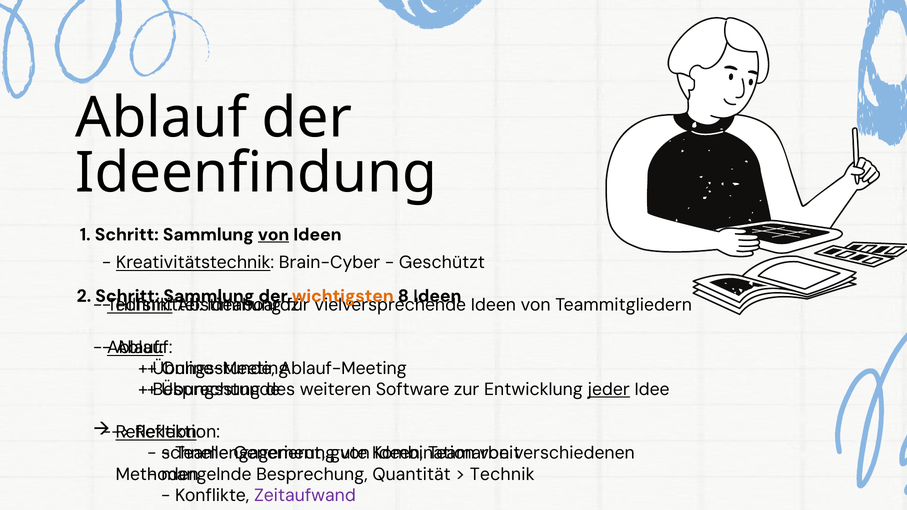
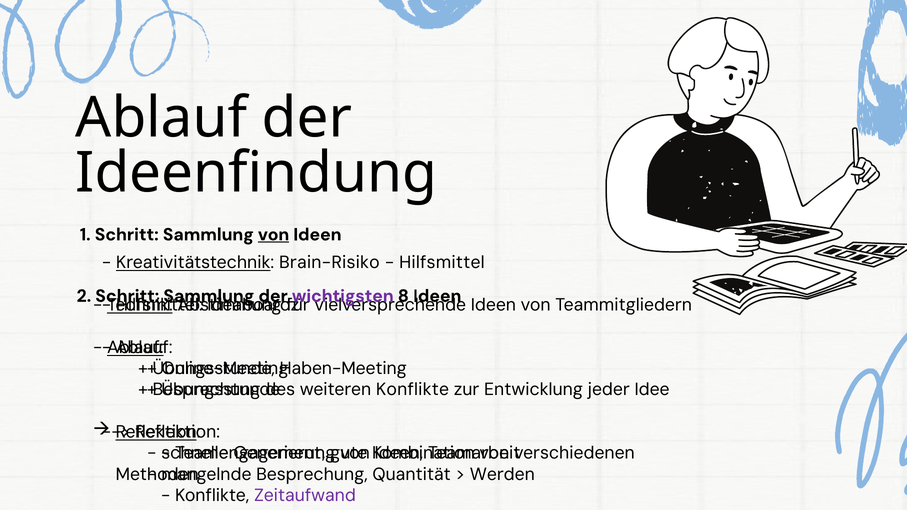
Brain-Cyber: Brain-Cyber -> Brain-Risiko (329, 263)
Geschützt: Geschützt -> Hilfsmittel (442, 263)
wichtigsten colour: orange -> purple (343, 296)
Ablauf-Meeting: Ablauf-Meeting -> Haben-Meeting (343, 369)
weiteren Software: Software -> Konflikte (412, 390)
jeder underline: present -> none (609, 390)
Technik: Technik -> Werden (502, 474)
